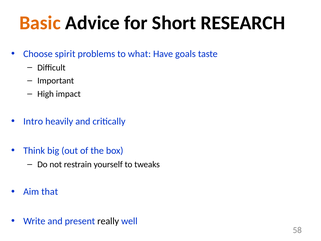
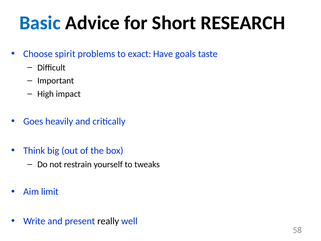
Basic colour: orange -> blue (40, 23)
what: what -> exact (139, 54)
Intro: Intro -> Goes (33, 121)
that: that -> limit (50, 192)
